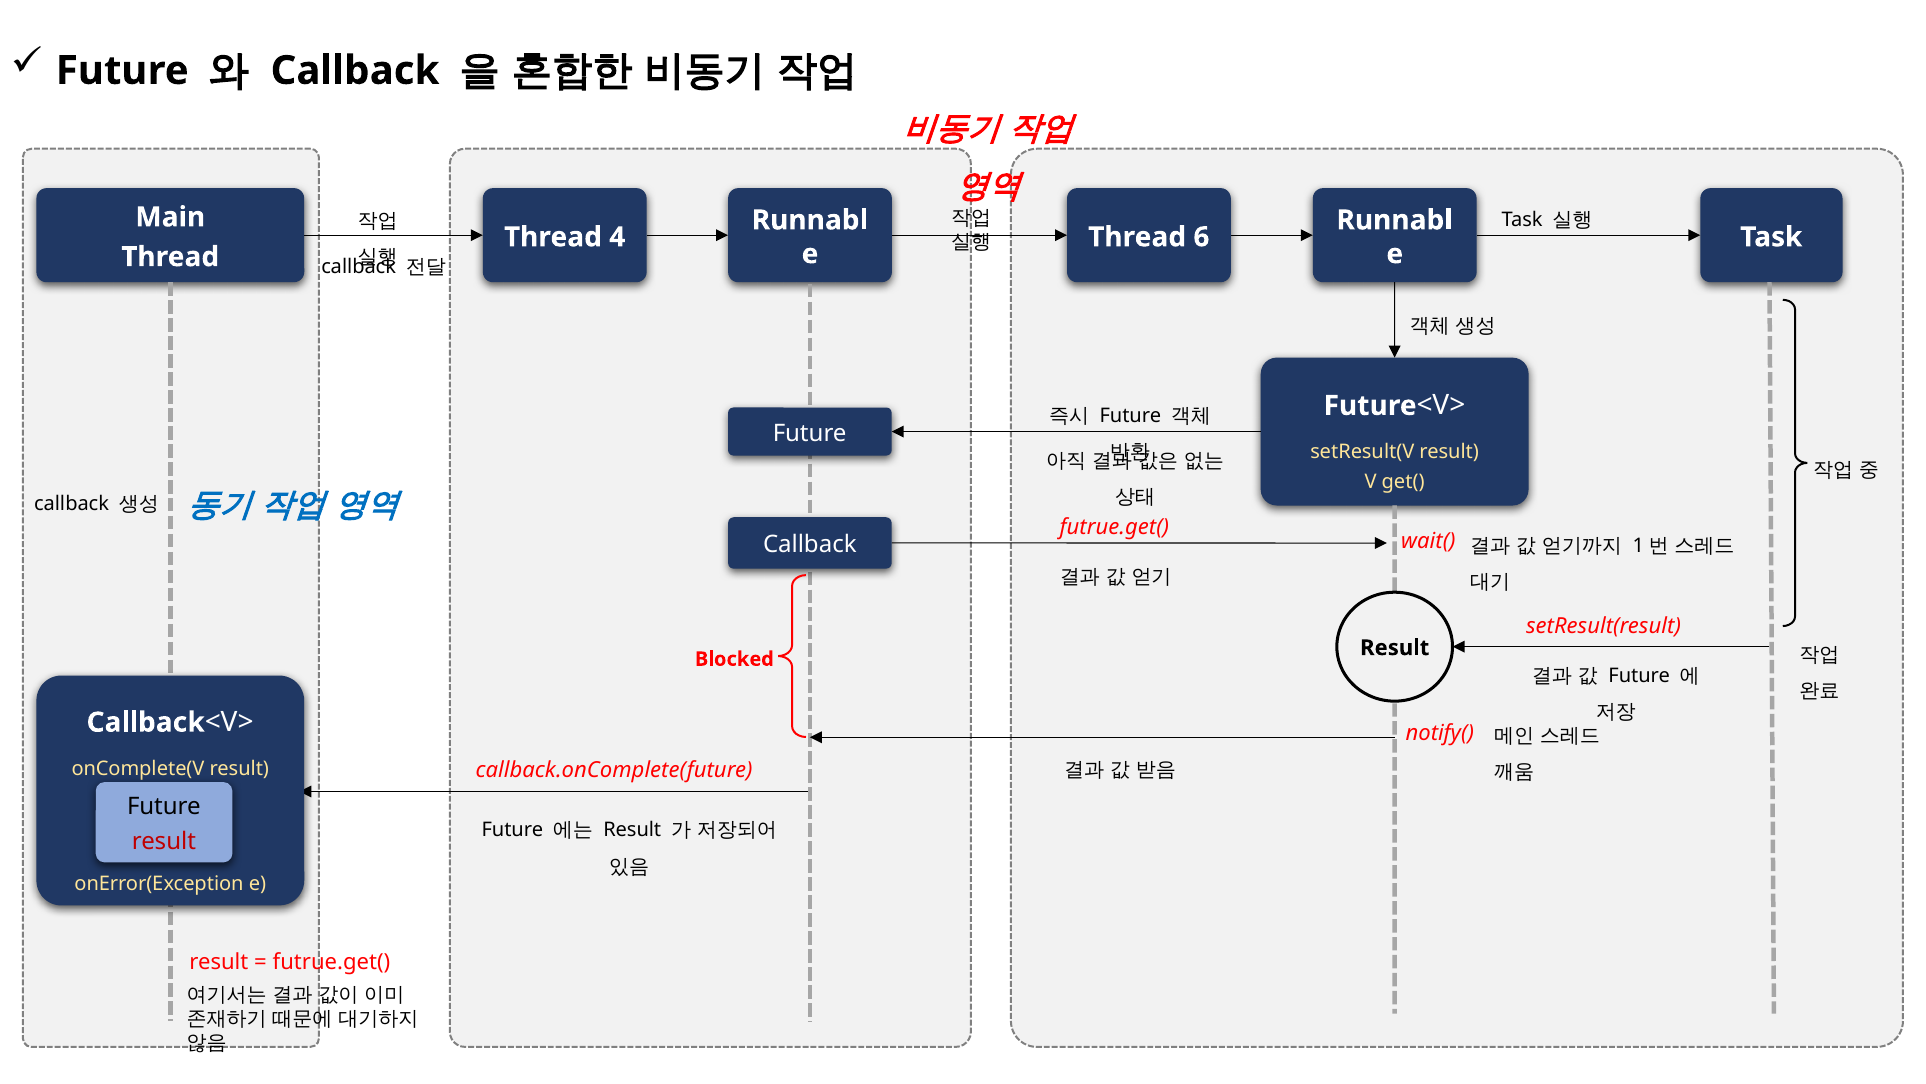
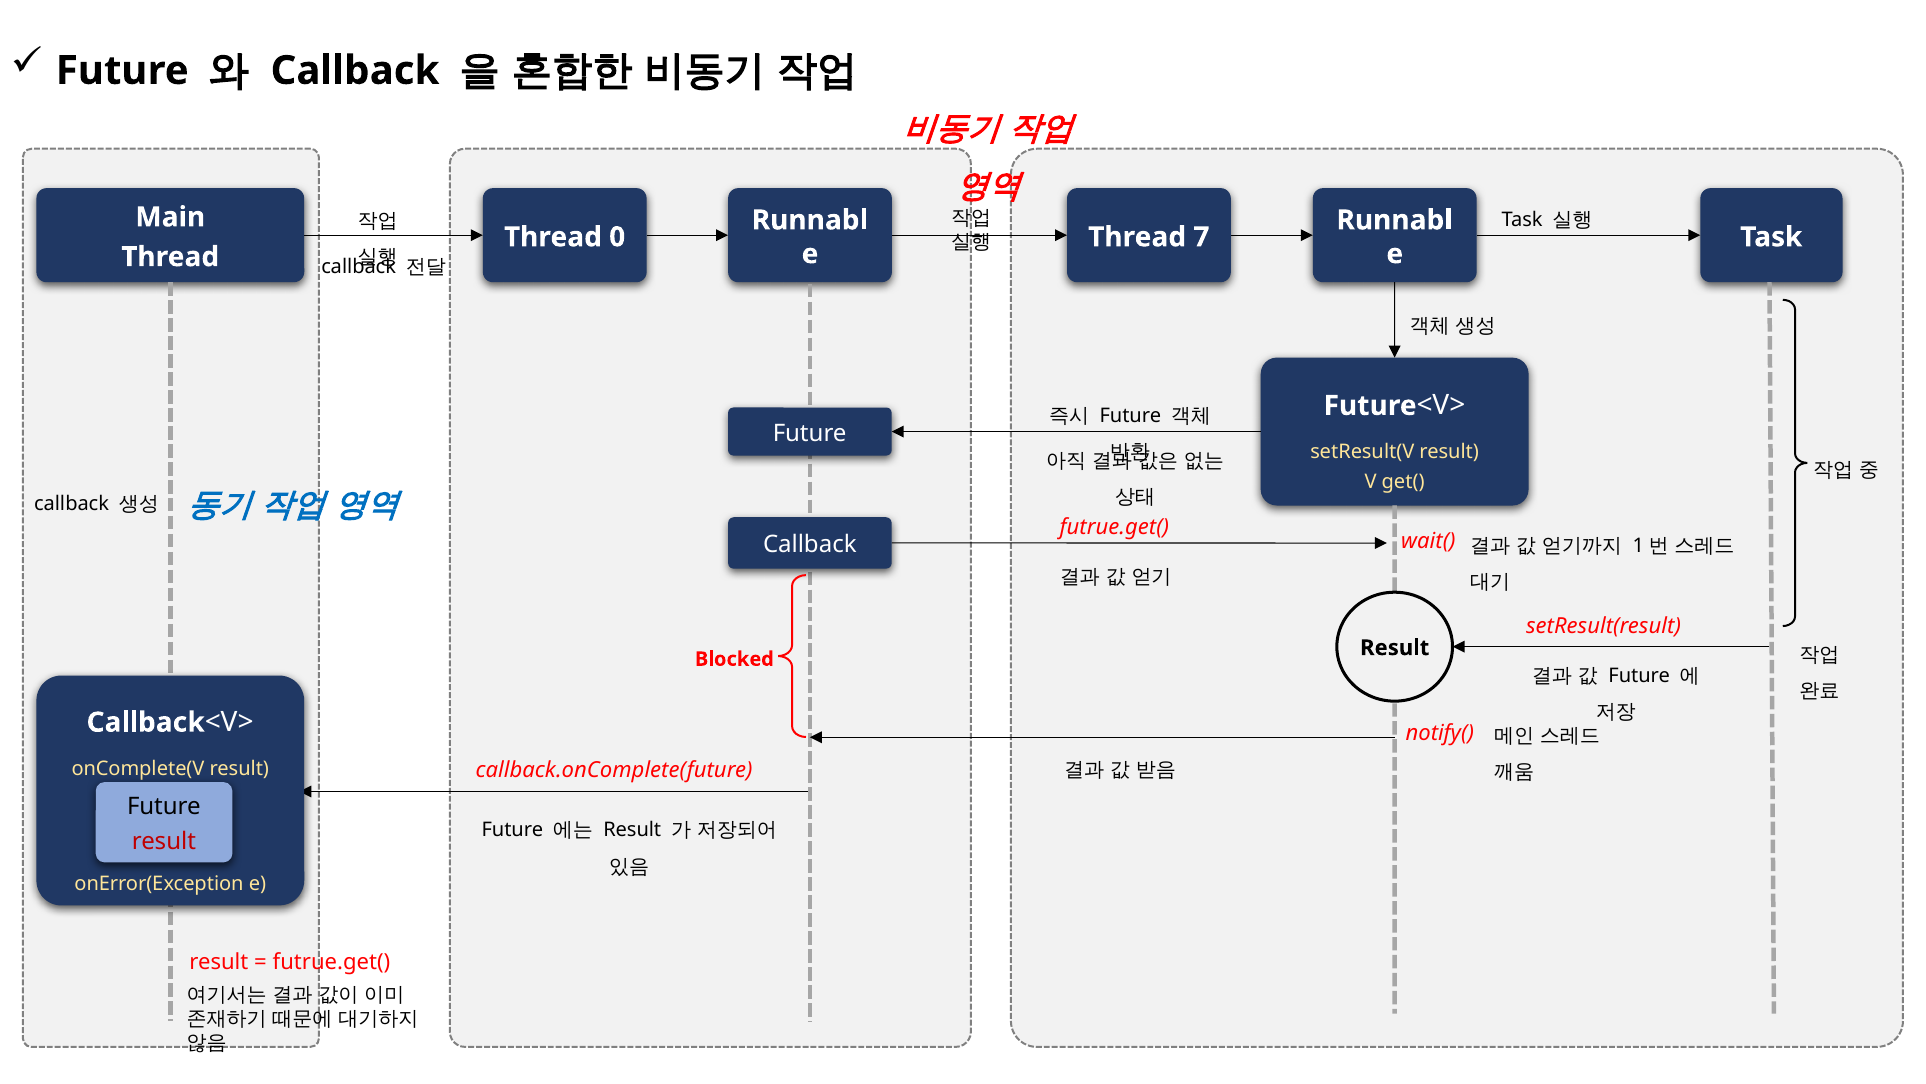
4: 4 -> 0 (617, 237)
6: 6 -> 7 (1201, 237)
